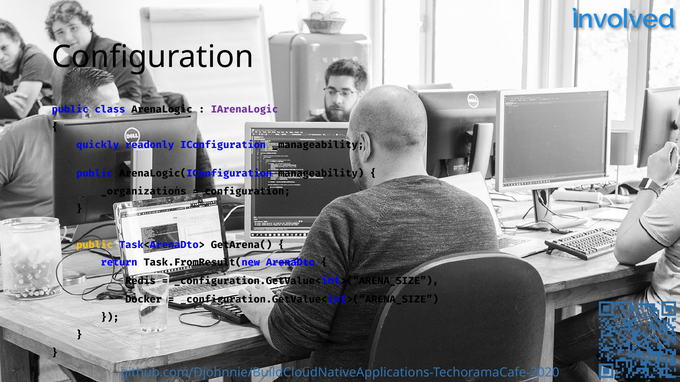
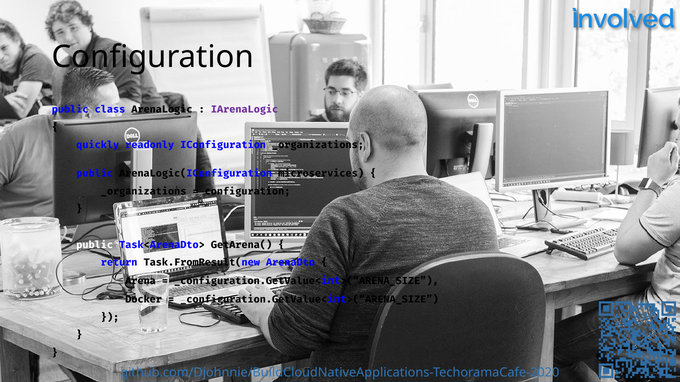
IConfiguration _manageability: _manageability -> _organizations (318, 145)
manageability: manageability -> microservices (321, 174)
public colour: yellow -> white (95, 245)
Redis: Redis -> Arena (141, 281)
